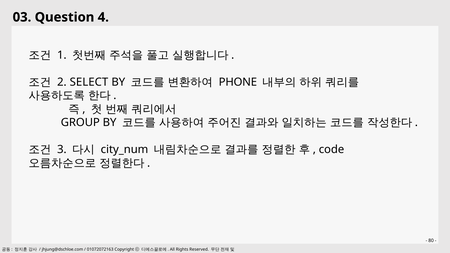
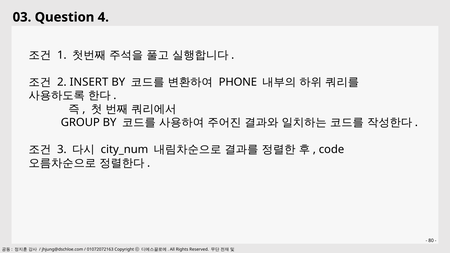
SELECT: SELECT -> INSERT (89, 82)
